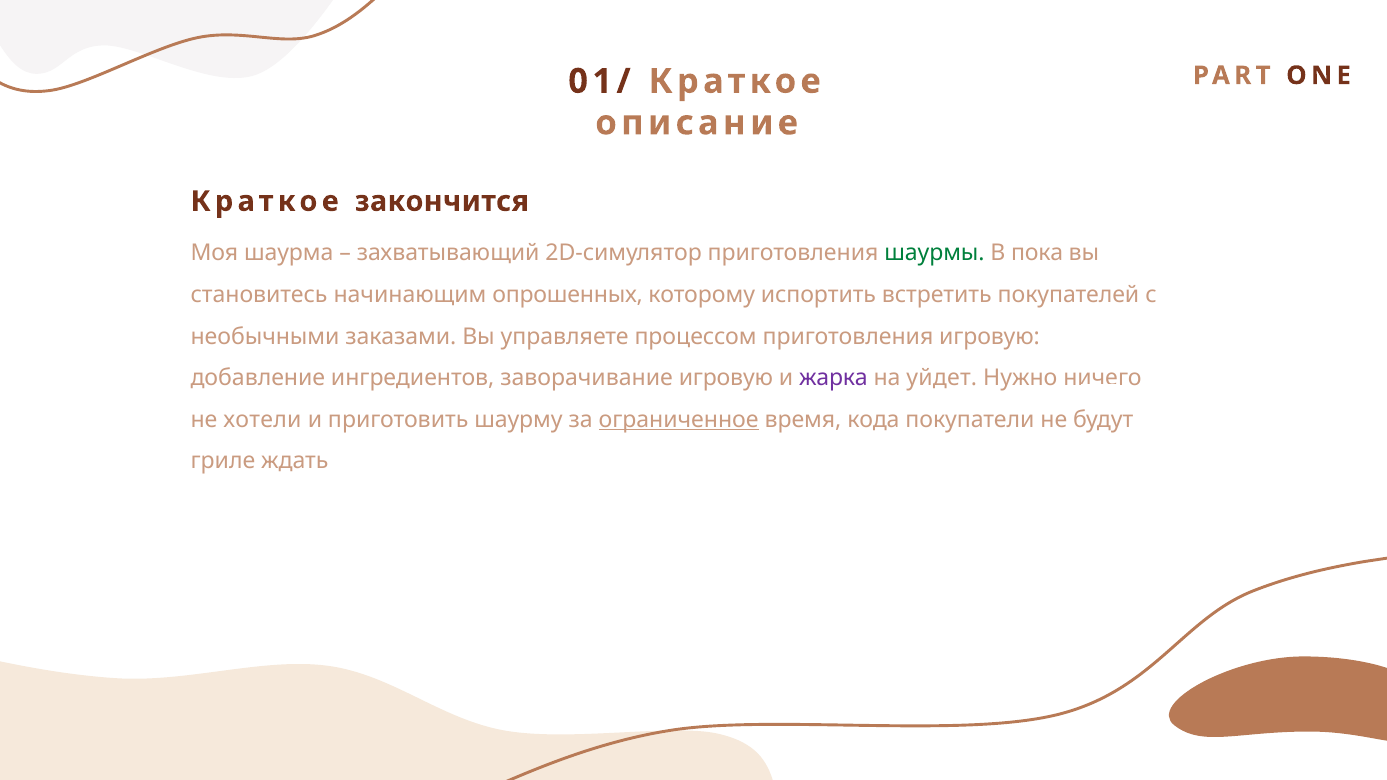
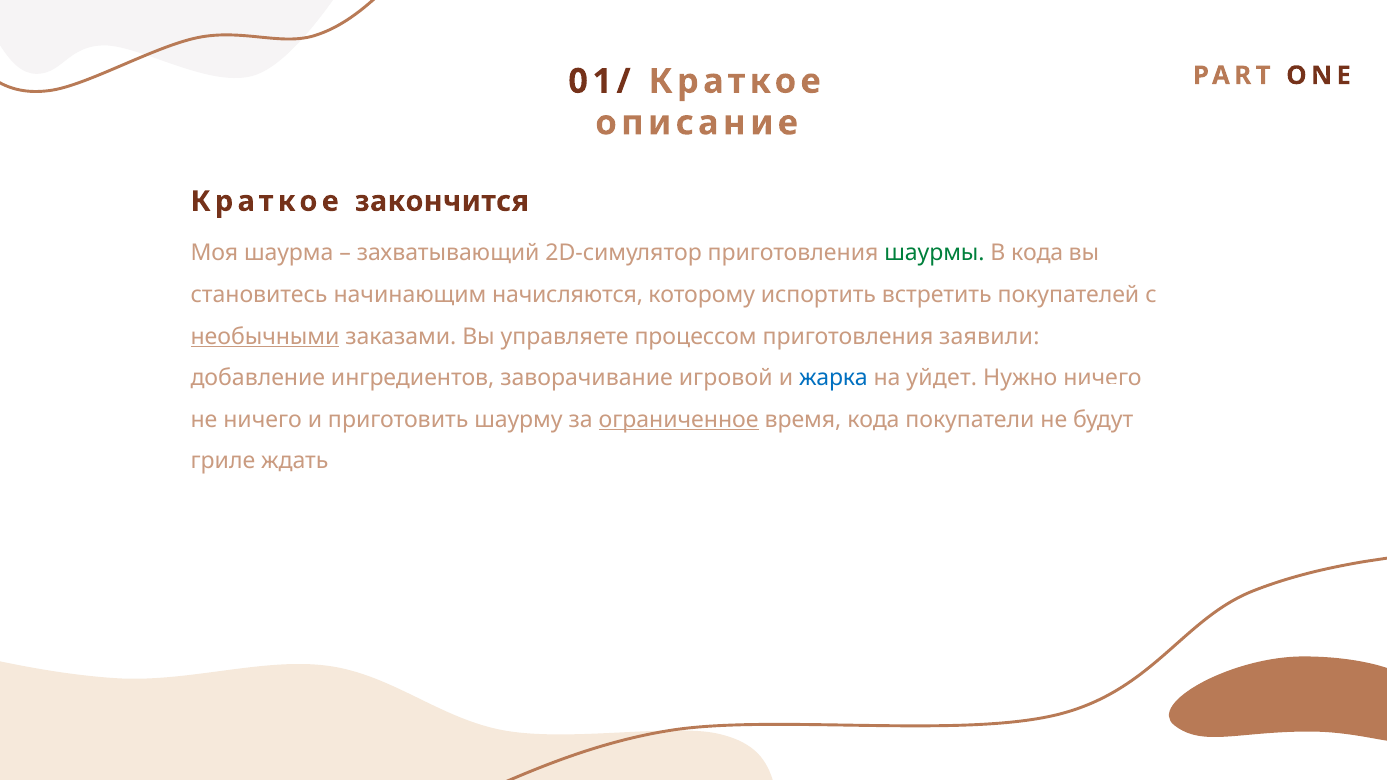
В пока: пока -> кода (1037, 253)
опрошенных: опрошенных -> начисляются (568, 295)
необычными underline: none -> present (265, 337)
приготовления игровую: игровую -> заявили (989, 337)
заворачивание игровую: игровую -> игровой (726, 378)
жарка colour: purple -> blue (833, 378)
не хотели: хотели -> ничего (263, 420)
